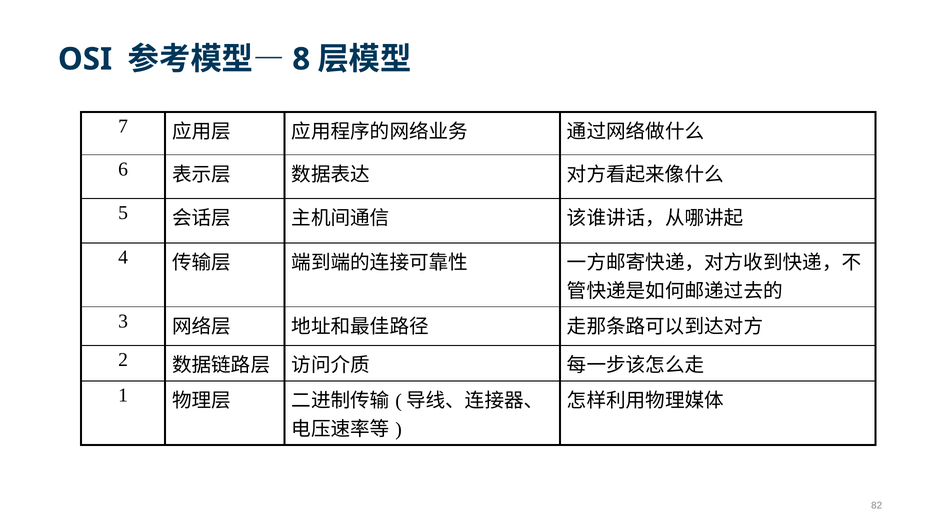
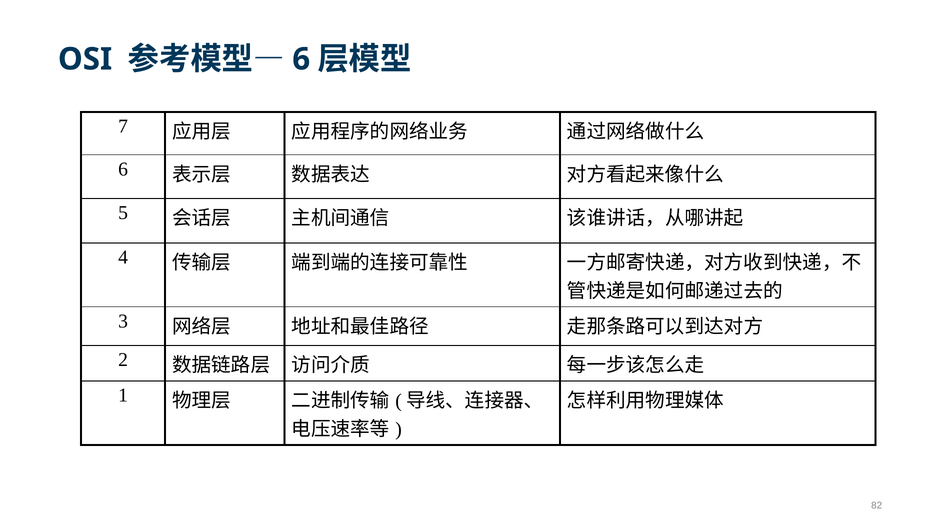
8: 8 -> 6 (301, 59)
